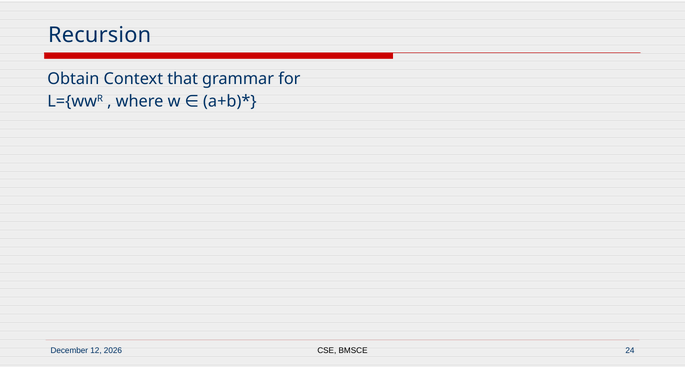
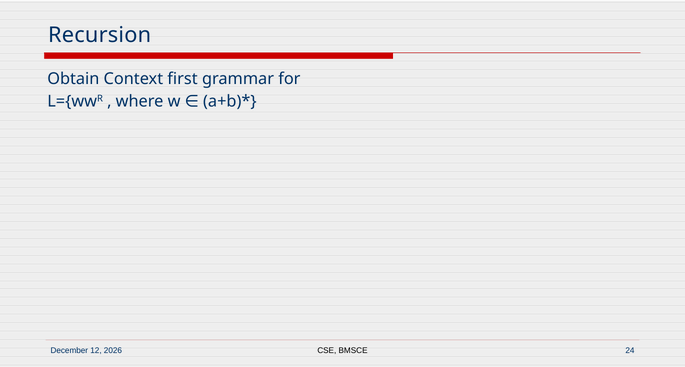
that: that -> first (183, 79)
